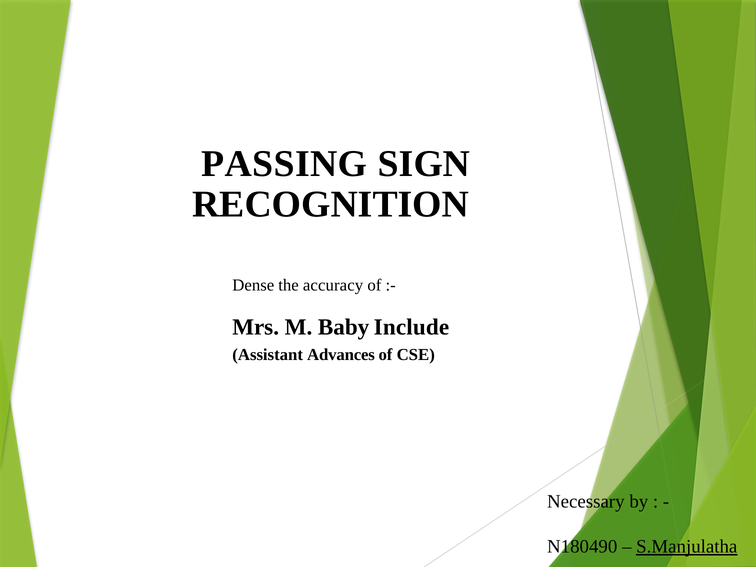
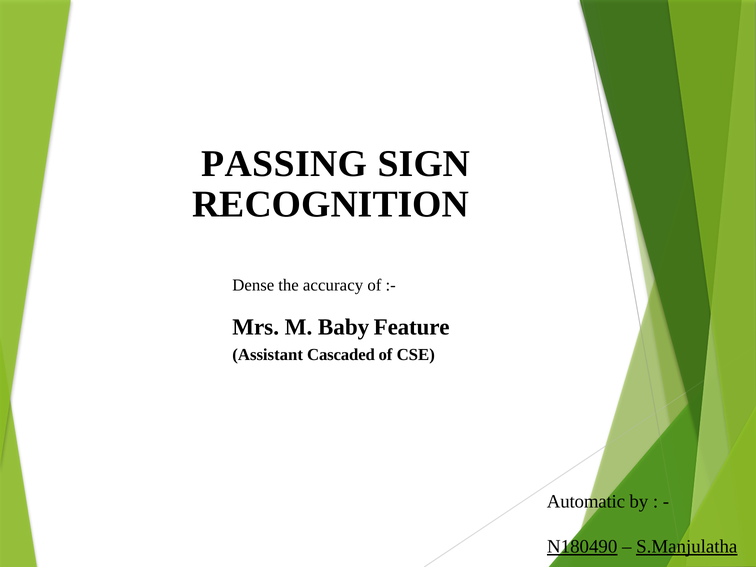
Include: Include -> Feature (412, 327)
Advances: Advances -> Cascaded (341, 354)
Necessary: Necessary -> Automatic (586, 501)
N180490 underline: none -> present (582, 547)
